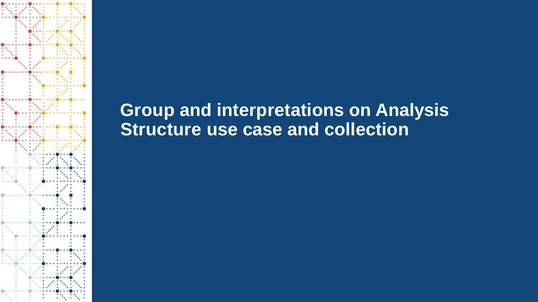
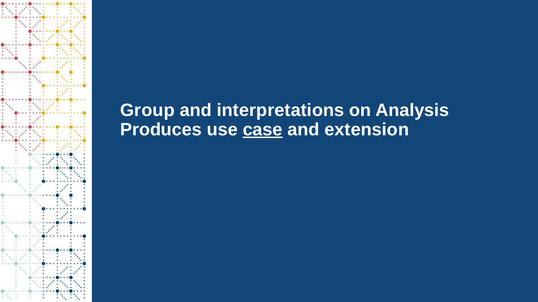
Structure: Structure -> Produces (161, 130)
case underline: none -> present (263, 130)
collection: collection -> extension (367, 130)
